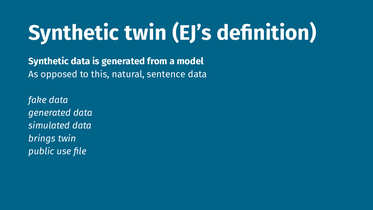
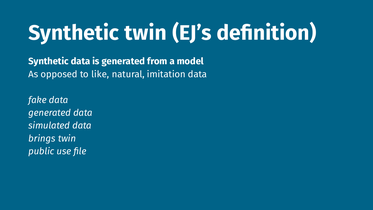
this: this -> like (100, 74)
sentence: sentence -> imitation (166, 74)
